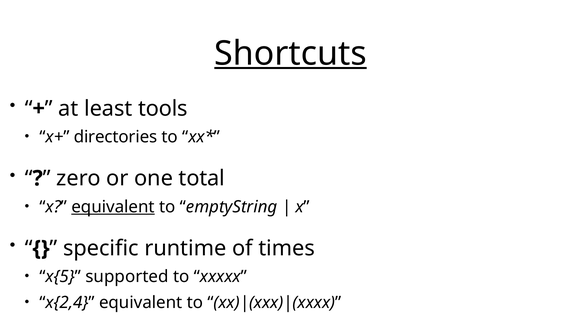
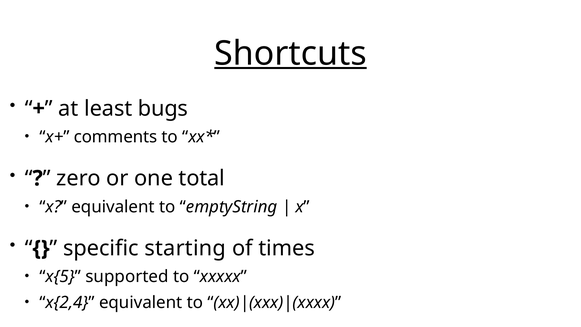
tools: tools -> bugs (163, 108)
directories: directories -> comments (116, 137)
equivalent underline: present -> none (113, 207)
runtime: runtime -> starting (185, 248)
